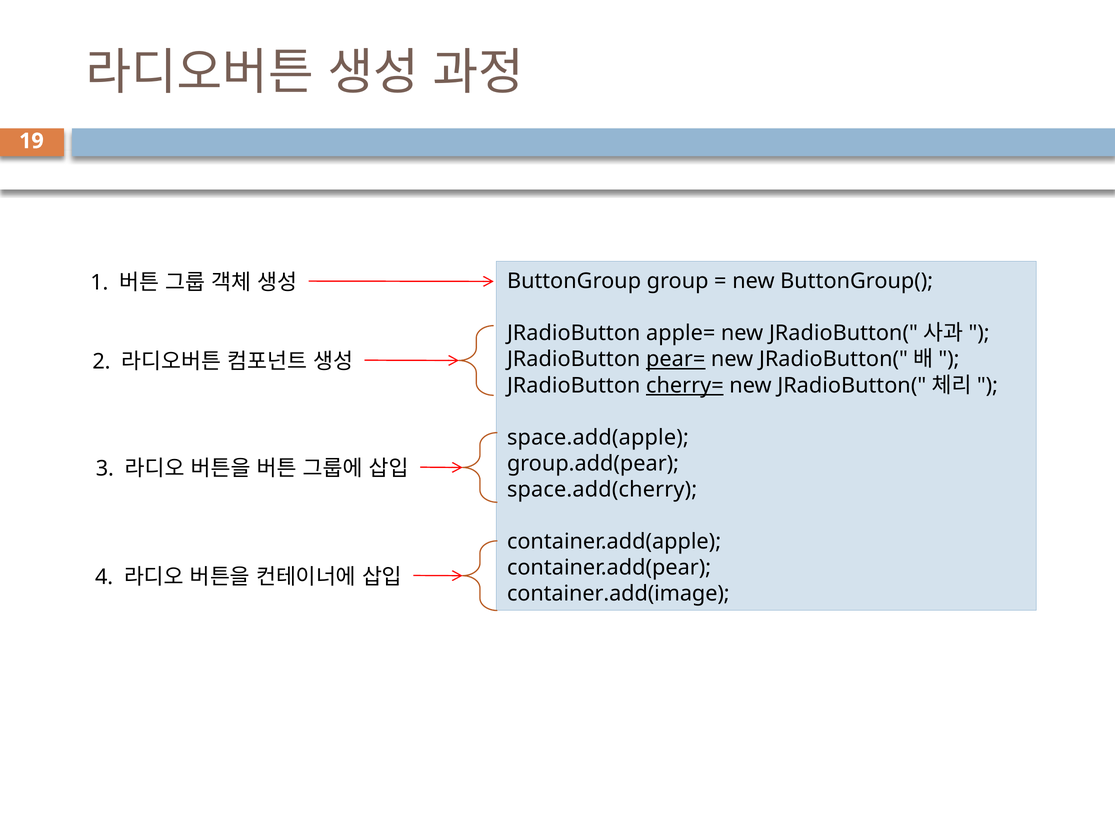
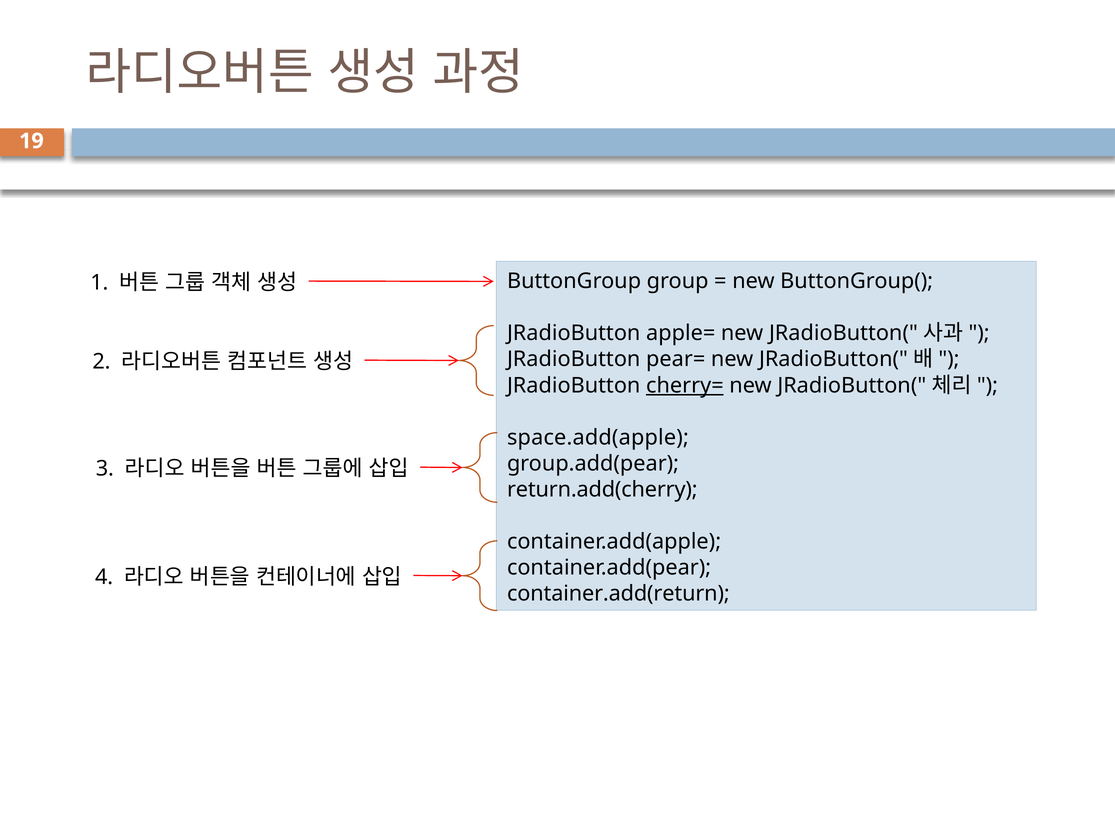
pear= underline: present -> none (676, 359)
space.add(cherry: space.add(cherry -> return.add(cherry (602, 490)
container.add(image: container.add(image -> container.add(return (618, 594)
